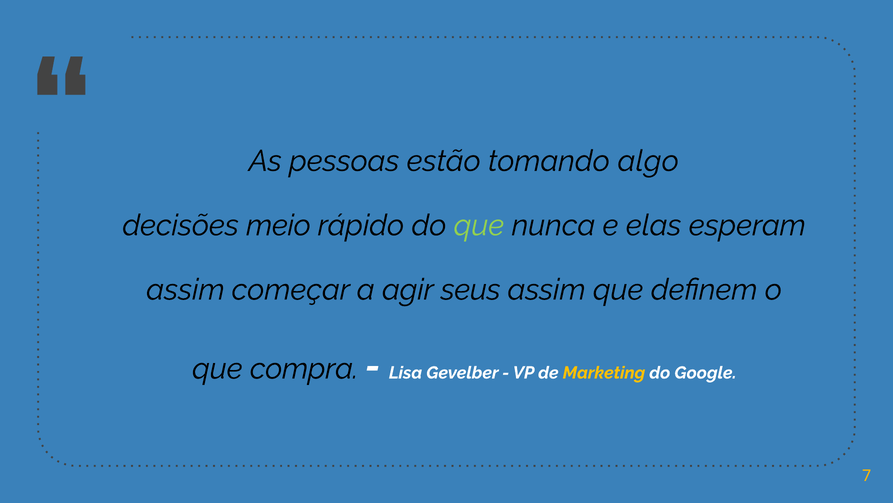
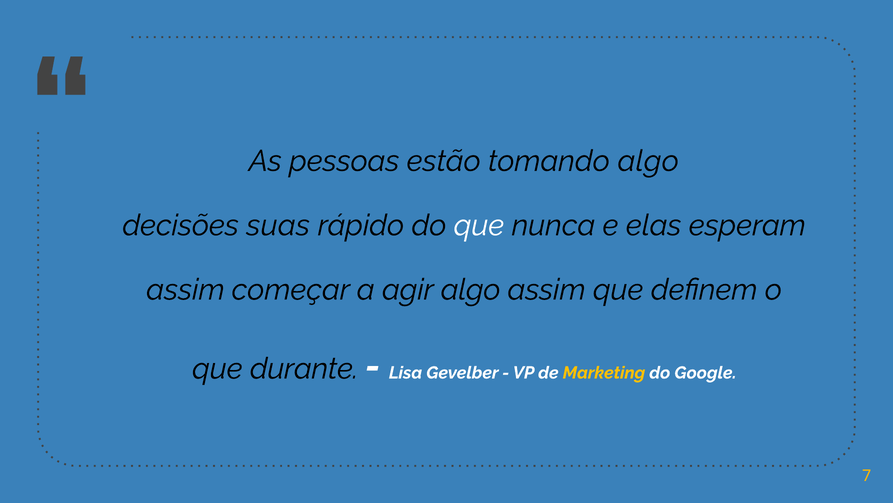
meio: meio -> suas (278, 225)
que colour: light green -> white (479, 225)
agir seus: seus -> algo (471, 289)
compra: compra -> durante (304, 368)
